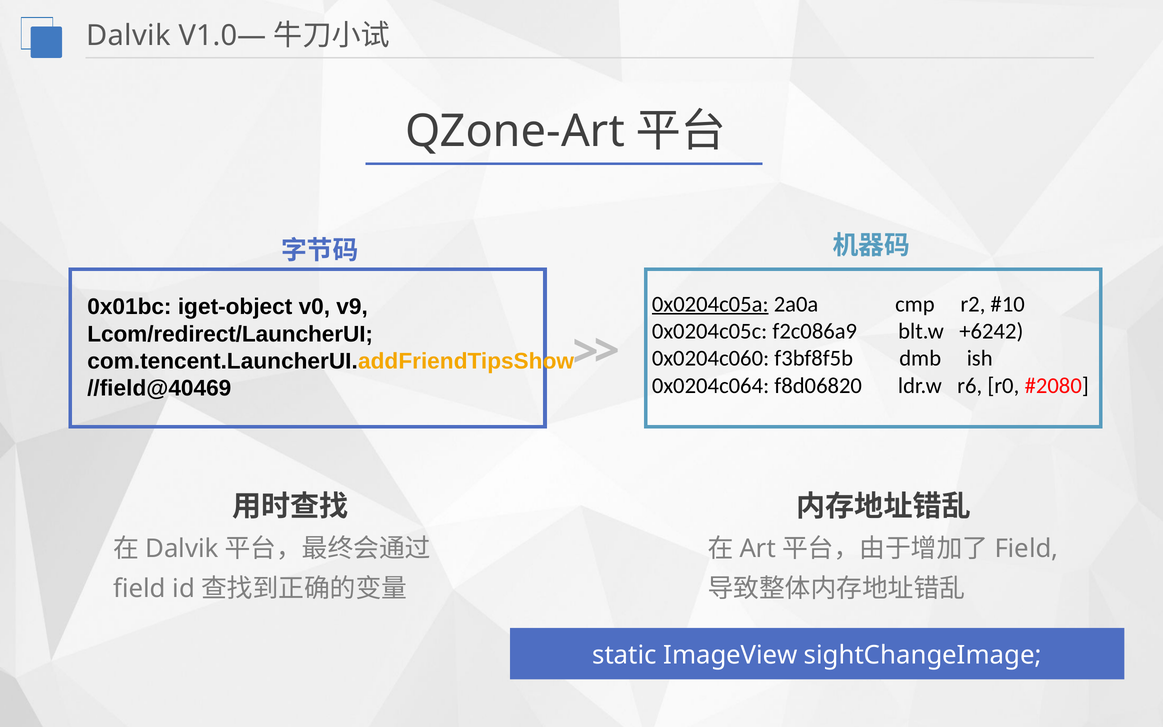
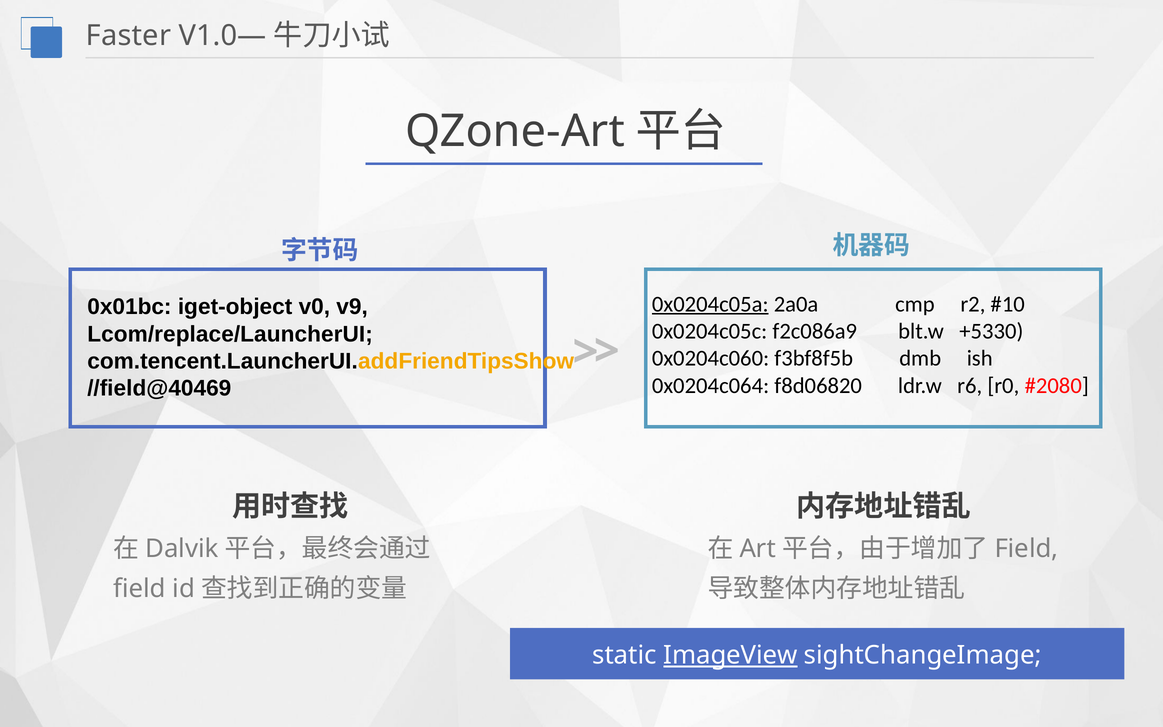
Dalvik: Dalvik -> Faster (128, 36)
+6242: +6242 -> +5330 (991, 331)
Lcom/redirect/LauncherUI: Lcom/redirect/LauncherUI -> Lcom/replace/LauncherUI (230, 334)
ImageView underline: none -> present (730, 655)
